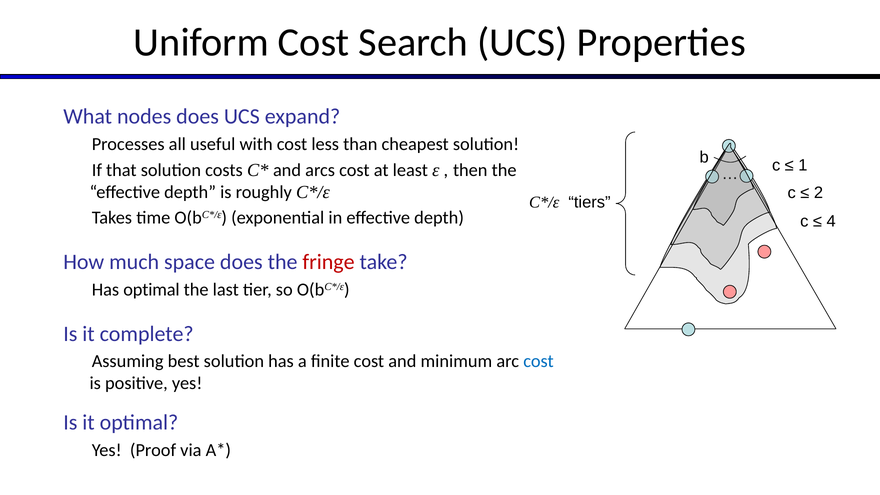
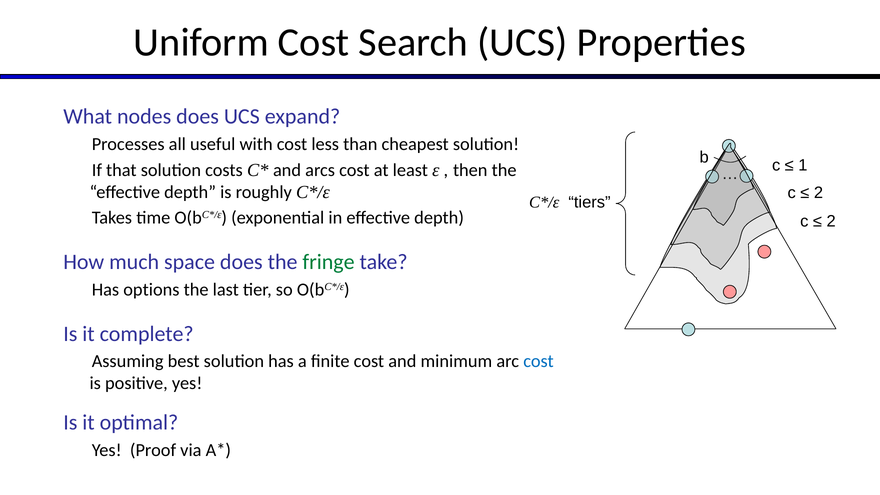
4: 4 -> 2 (831, 221)
fringe colour: red -> green (329, 262)
optimal: optimal -> options (151, 290)
